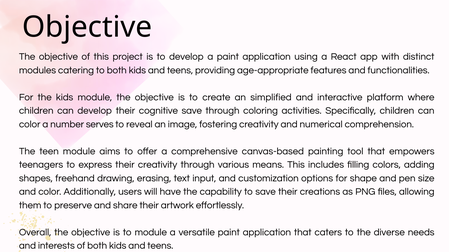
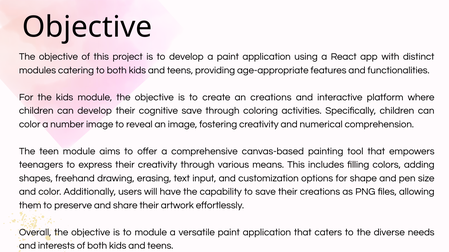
an simplified: simplified -> creations (271, 97)
number serves: serves -> image (100, 124)
